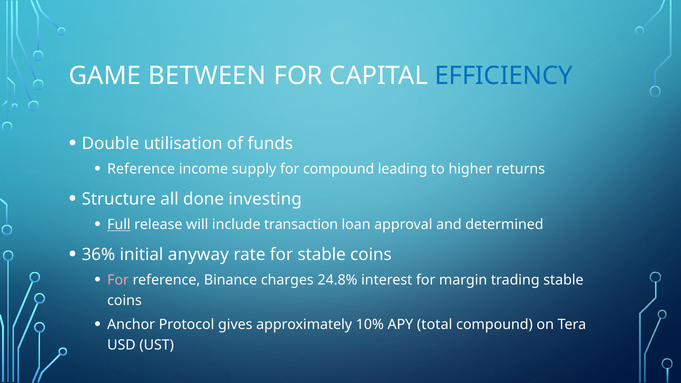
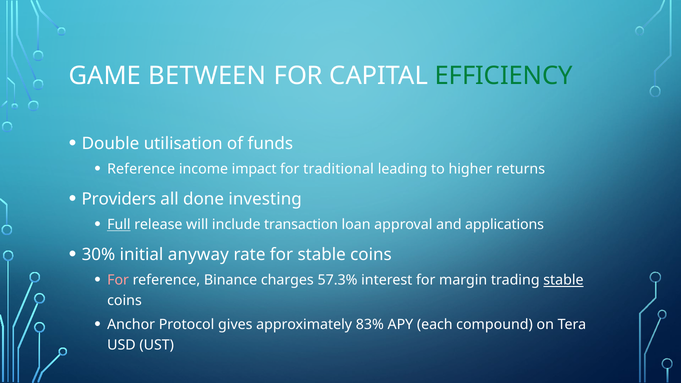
EFFICIENCY colour: blue -> green (504, 76)
supply: supply -> impact (254, 169)
for compound: compound -> traditional (339, 169)
Structure: Structure -> Providers (119, 199)
determined: determined -> applications (505, 225)
36%: 36% -> 30% (98, 255)
24.8%: 24.8% -> 57.3% (337, 280)
stable underline: none -> present (563, 280)
10%: 10% -> 83% (370, 325)
total: total -> each (435, 325)
